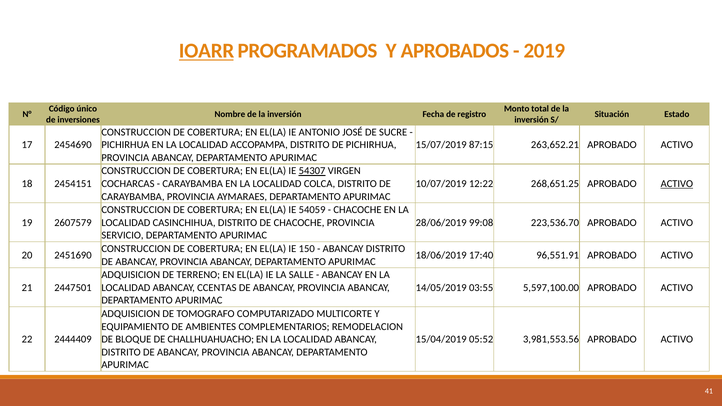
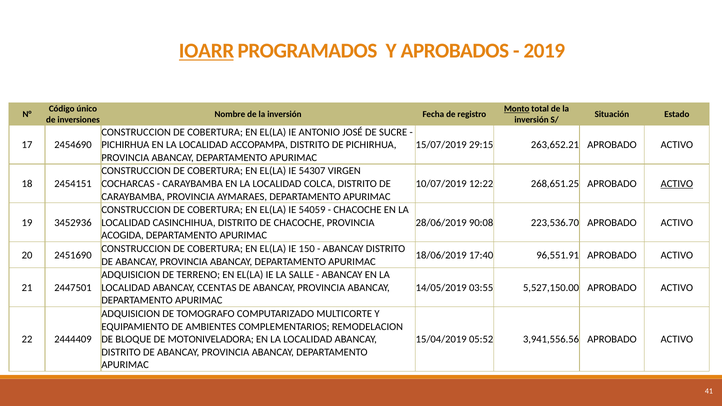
Monto underline: none -> present (517, 109)
87:15: 87:15 -> 29:15 (481, 145)
54307 underline: present -> none (312, 171)
2607579: 2607579 -> 3452936 (73, 223)
99:08: 99:08 -> 90:08 (481, 223)
SERVICIO: SERVICIO -> ACOGIDA (123, 236)
5,597,100.00: 5,597,100.00 -> 5,527,150.00 (551, 288)
CHALLHUAHUACHO: CHALLHUAHUACHO -> MOTONIVELADORA (211, 339)
3,981,553.56: 3,981,553.56 -> 3,941,556.56 (551, 339)
